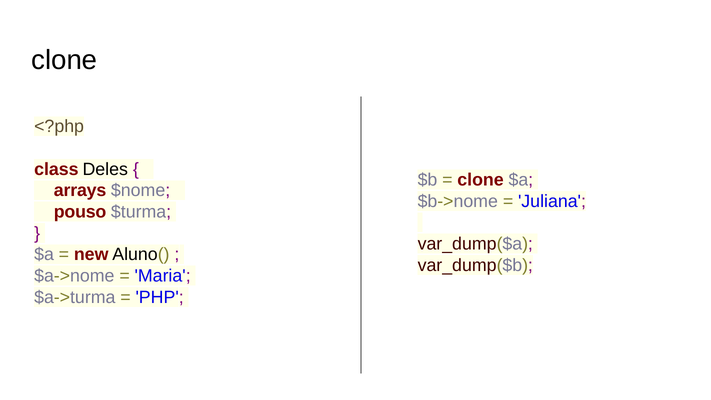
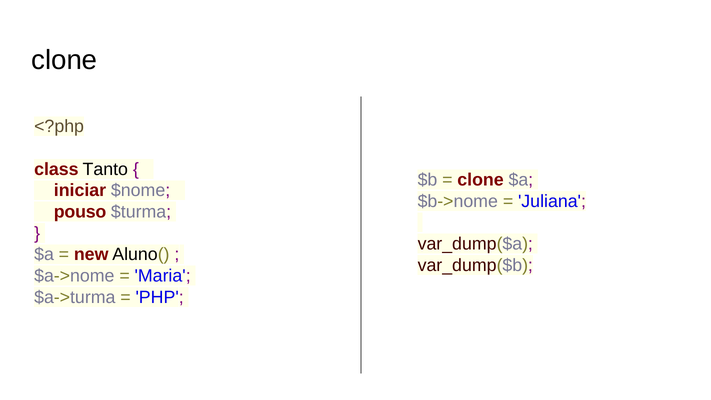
Deles: Deles -> Tanto (105, 169)
arrays: arrays -> iniciar (80, 191)
